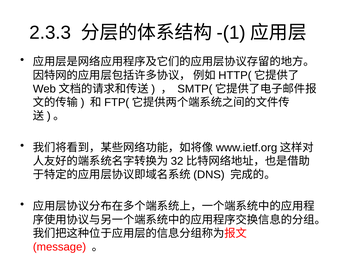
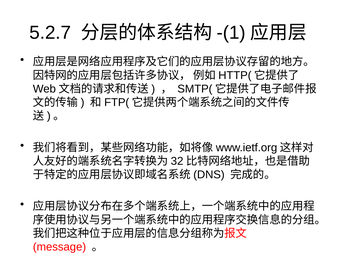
2.3.3: 2.3.3 -> 5.2.7 (50, 33)
